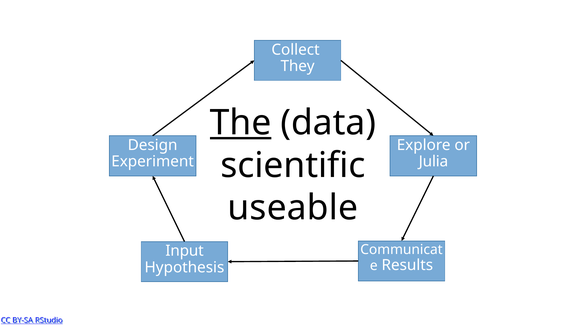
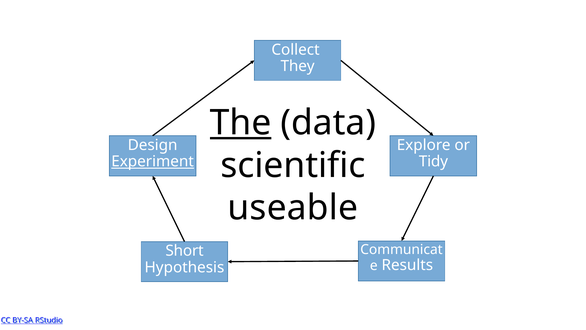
Experiment underline: none -> present (153, 161)
Julia: Julia -> Tidy (433, 161)
Input: Input -> Short (185, 251)
